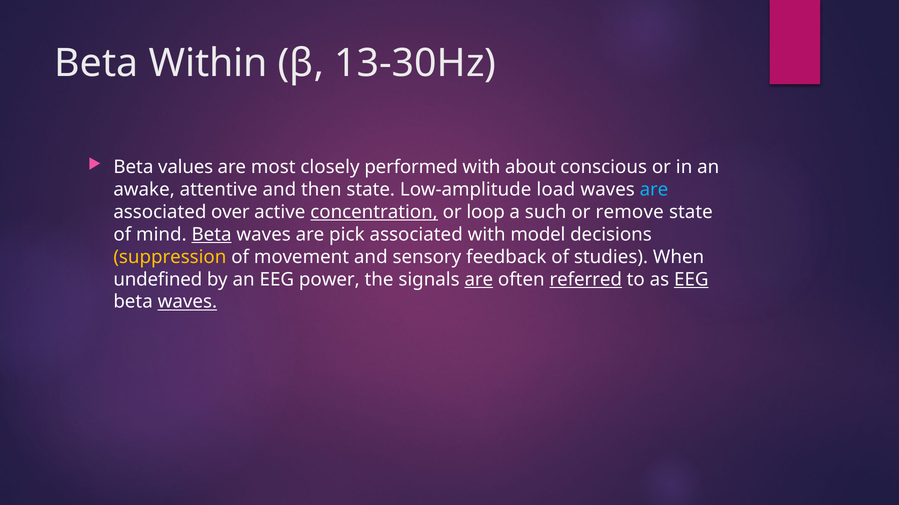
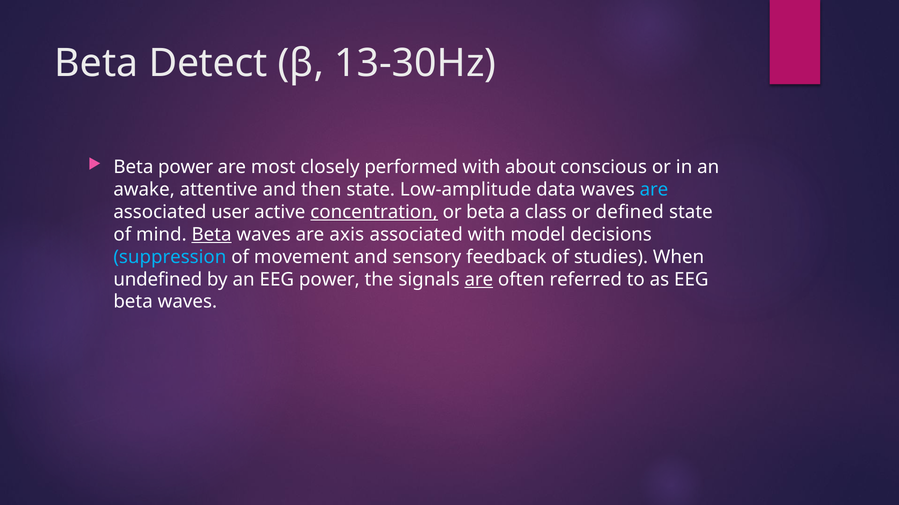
Within: Within -> Detect (208, 63)
Beta values: values -> power (186, 167)
load: load -> data (556, 190)
over: over -> user (230, 212)
or loop: loop -> beta (486, 212)
such: such -> class (546, 212)
remove: remove -> defined (630, 212)
pick: pick -> axis (347, 235)
suppression colour: yellow -> light blue (170, 257)
referred underline: present -> none (586, 280)
EEG underline: present -> none (691, 280)
waves underline: present -> none (187, 302)
